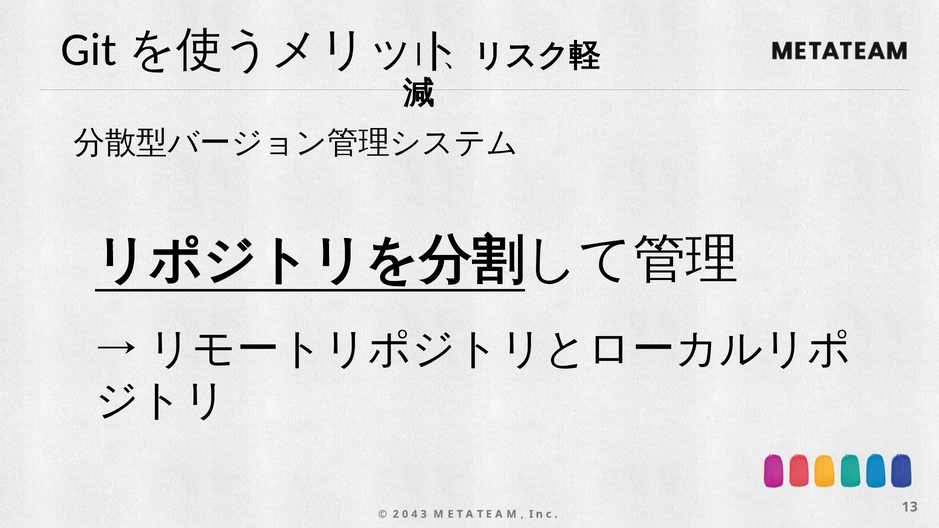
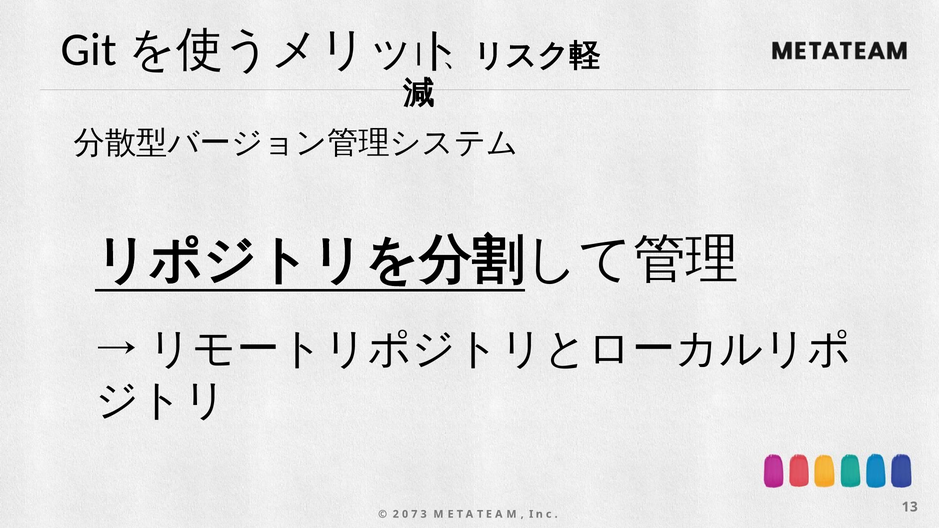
4: 4 -> 7 (414, 514)
